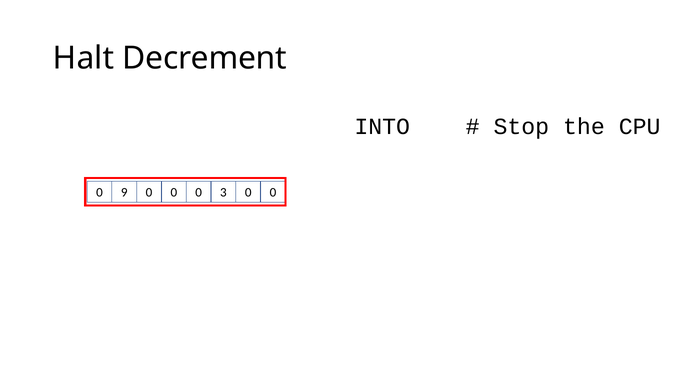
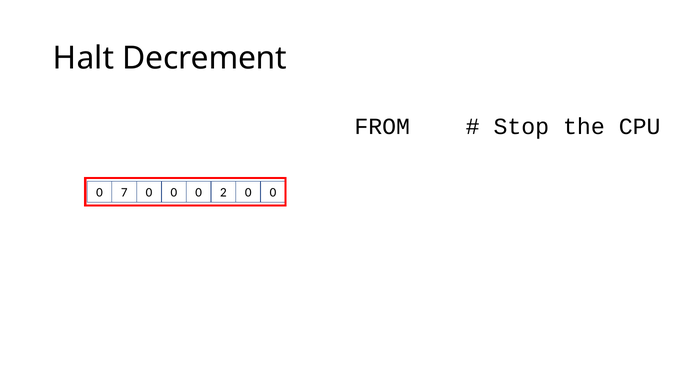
INTO: INTO -> FROM (382, 127)
9: 9 -> 7 (124, 193)
3: 3 -> 2 (223, 193)
